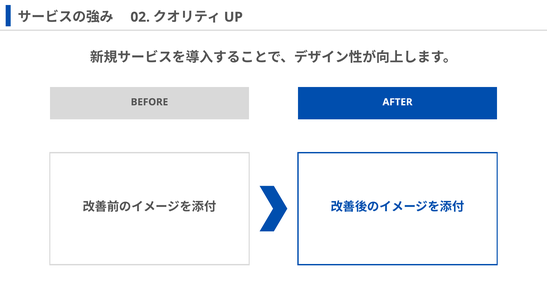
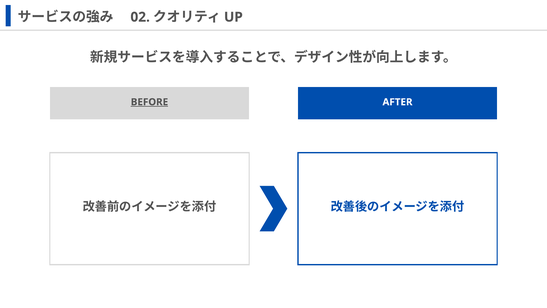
BEFORE underline: none -> present (149, 102)
